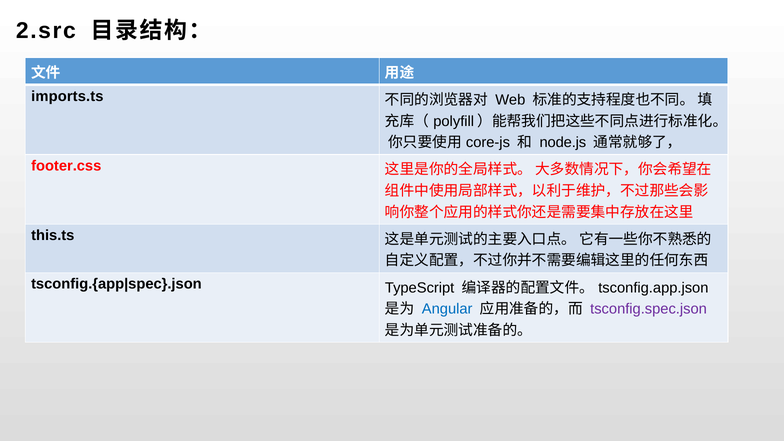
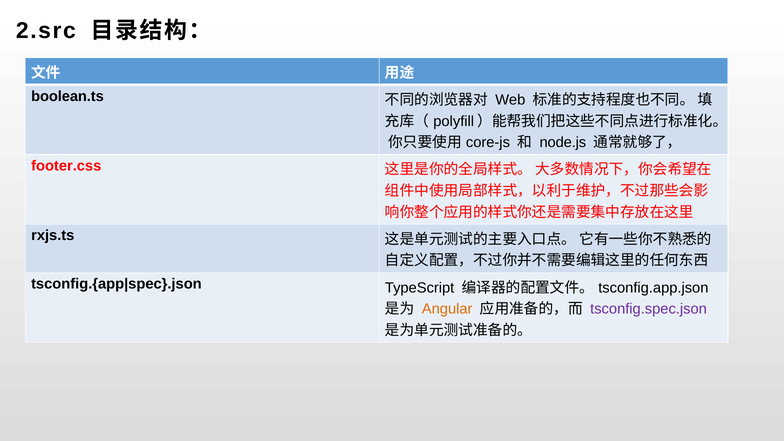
imports.ts: imports.ts -> boolean.ts (67, 96)
this.ts: this.ts -> rxjs.ts (53, 236)
Angular colour: blue -> orange (447, 309)
